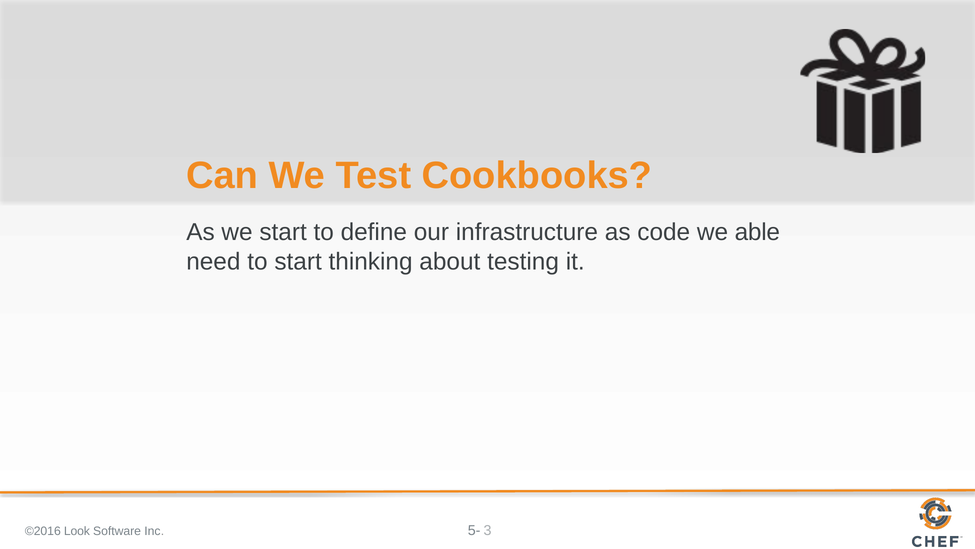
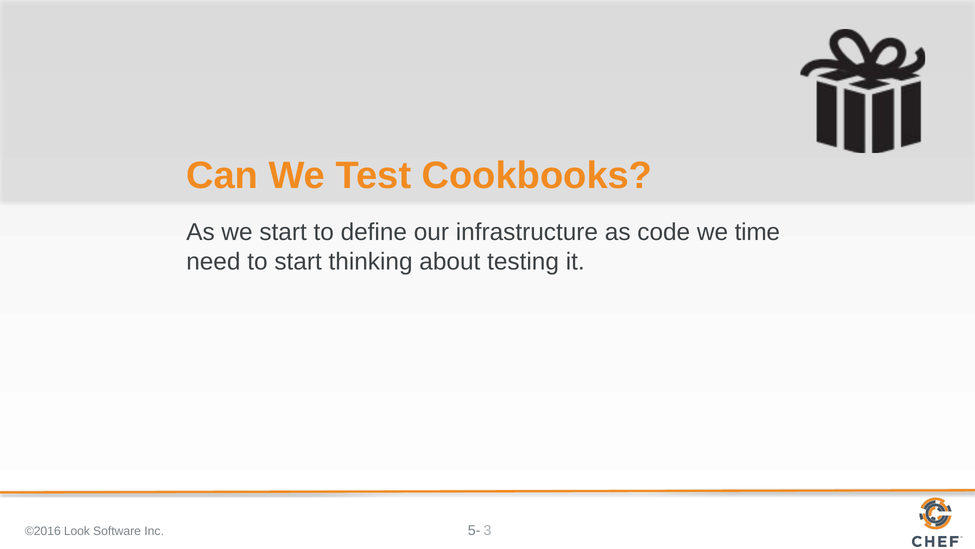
able: able -> time (757, 232)
